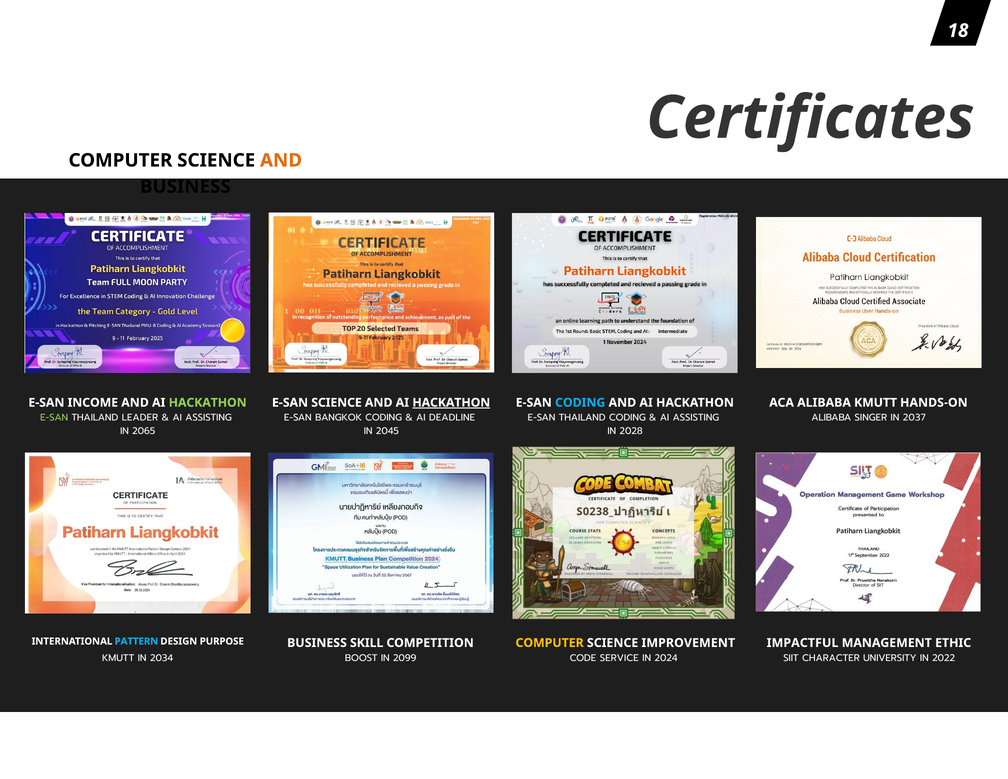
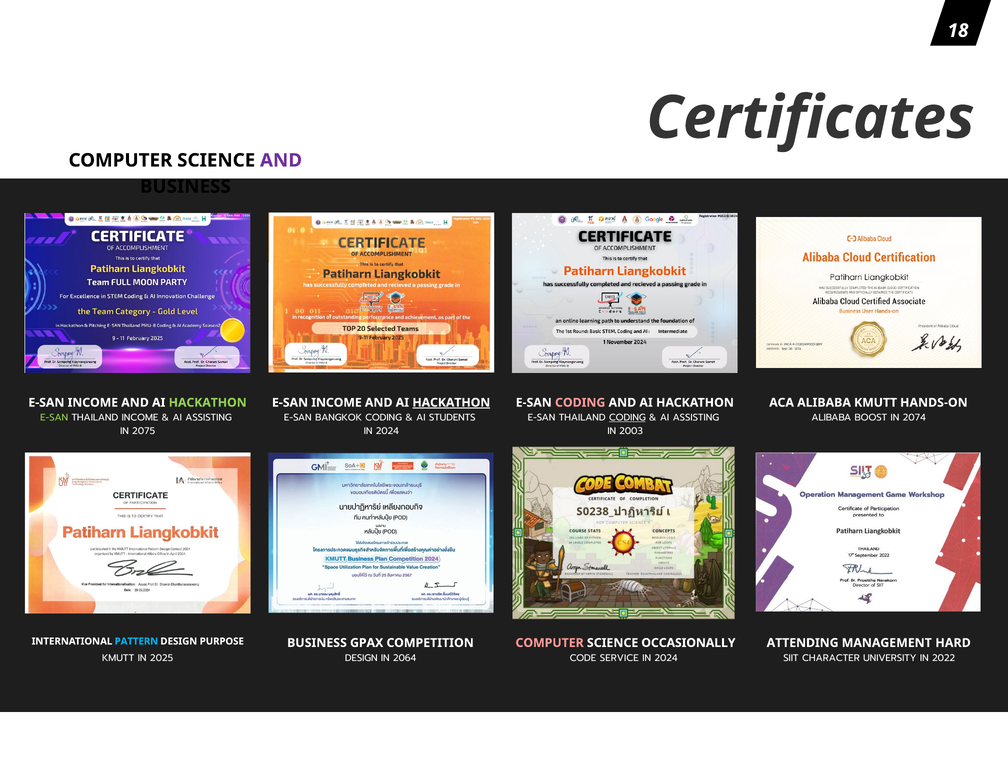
AND colour: orange -> purple (281, 160)
SCIENCE: SCIENCE -> INCOME (337, 403)
CODING colour: light blue -> pink (580, 403)
THAILAND LEADER: LEADER -> INCOME (140, 418)
DEADLINE: DEADLINE -> STUDENTS (452, 418)
CODING underline: none -> present (627, 418)
SINGER: SINGER -> BOOST (871, 418)
2037: 2037 -> 2074 (914, 418)
2065: 2065 -> 2075 (144, 431)
2045: 2045 -> 2024 (387, 431)
2028: 2028 -> 2003 (631, 431)
SKILL: SKILL -> GPAX (367, 643)
COMPUTER colour: yellow -> pink (550, 643)
IMPROVEMENT: IMPROVEMENT -> OCCASIONALLY (688, 643)
IMPACTFUL: IMPACTFUL -> ATTENDING (803, 643)
ETHIC: ETHIC -> HARD (953, 643)
2034: 2034 -> 2025 (162, 658)
BOOST: BOOST -> DESIGN (361, 658)
2099: 2099 -> 2064 (405, 658)
